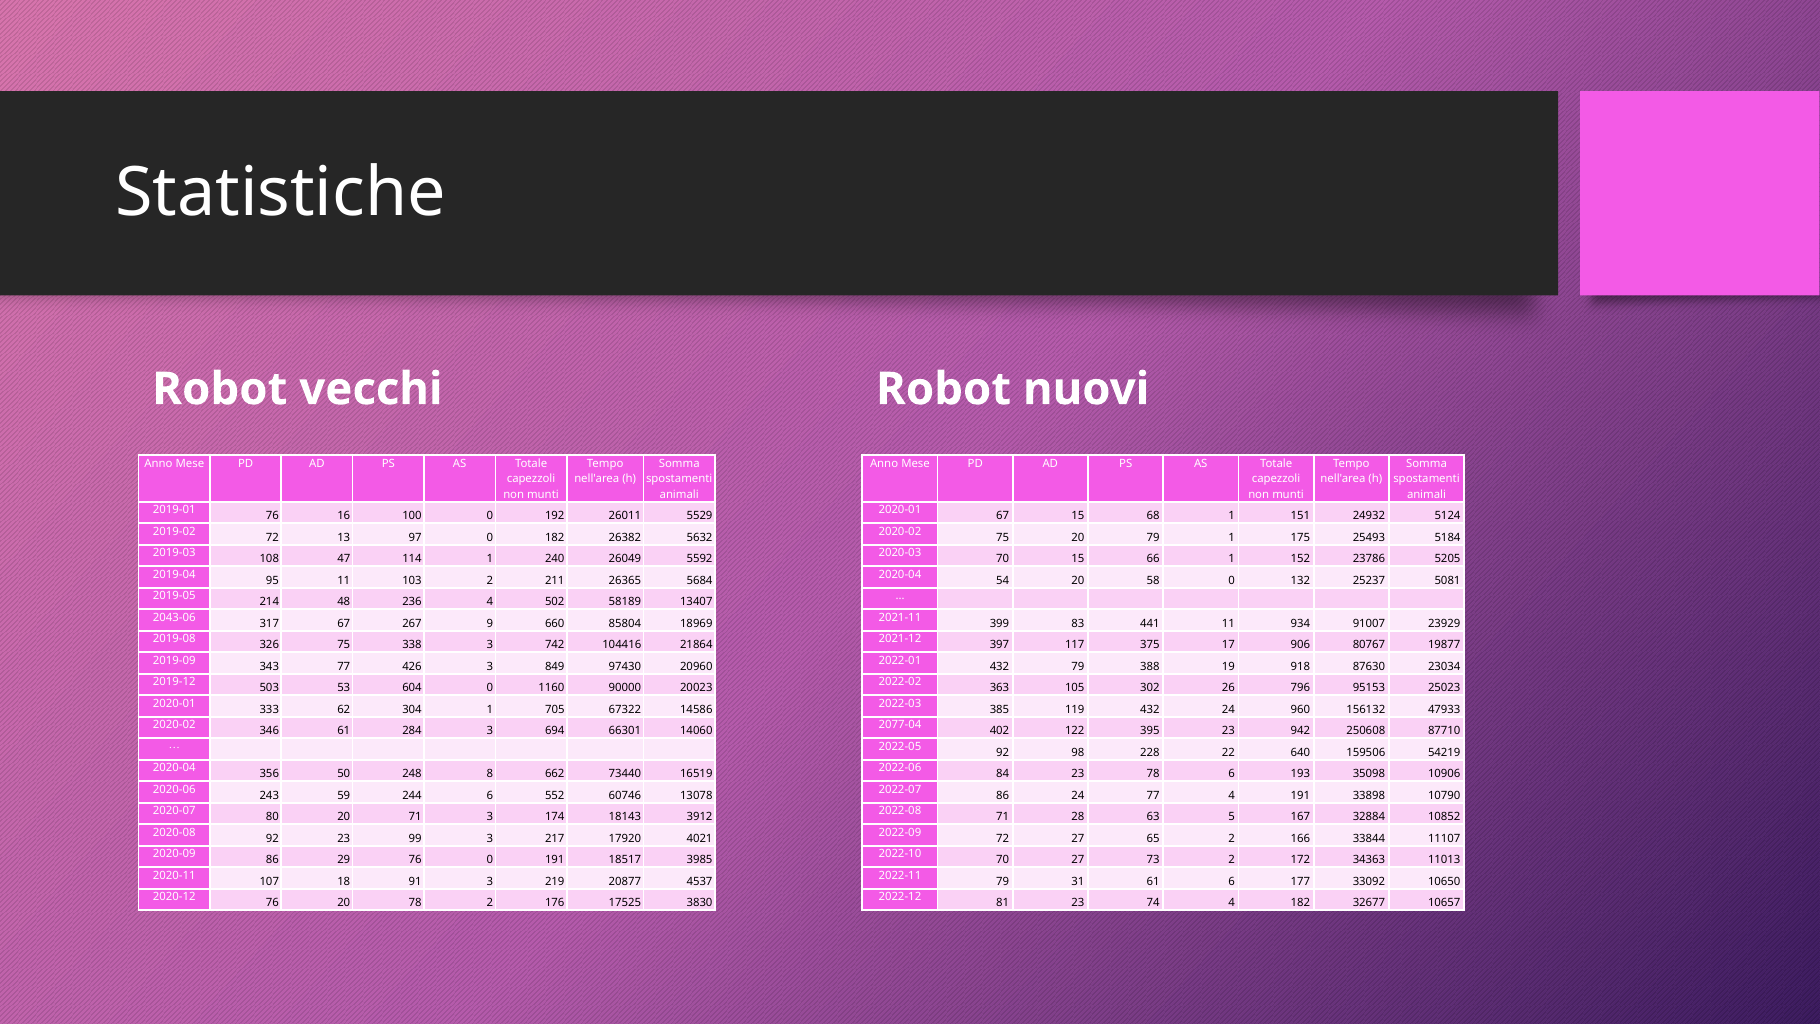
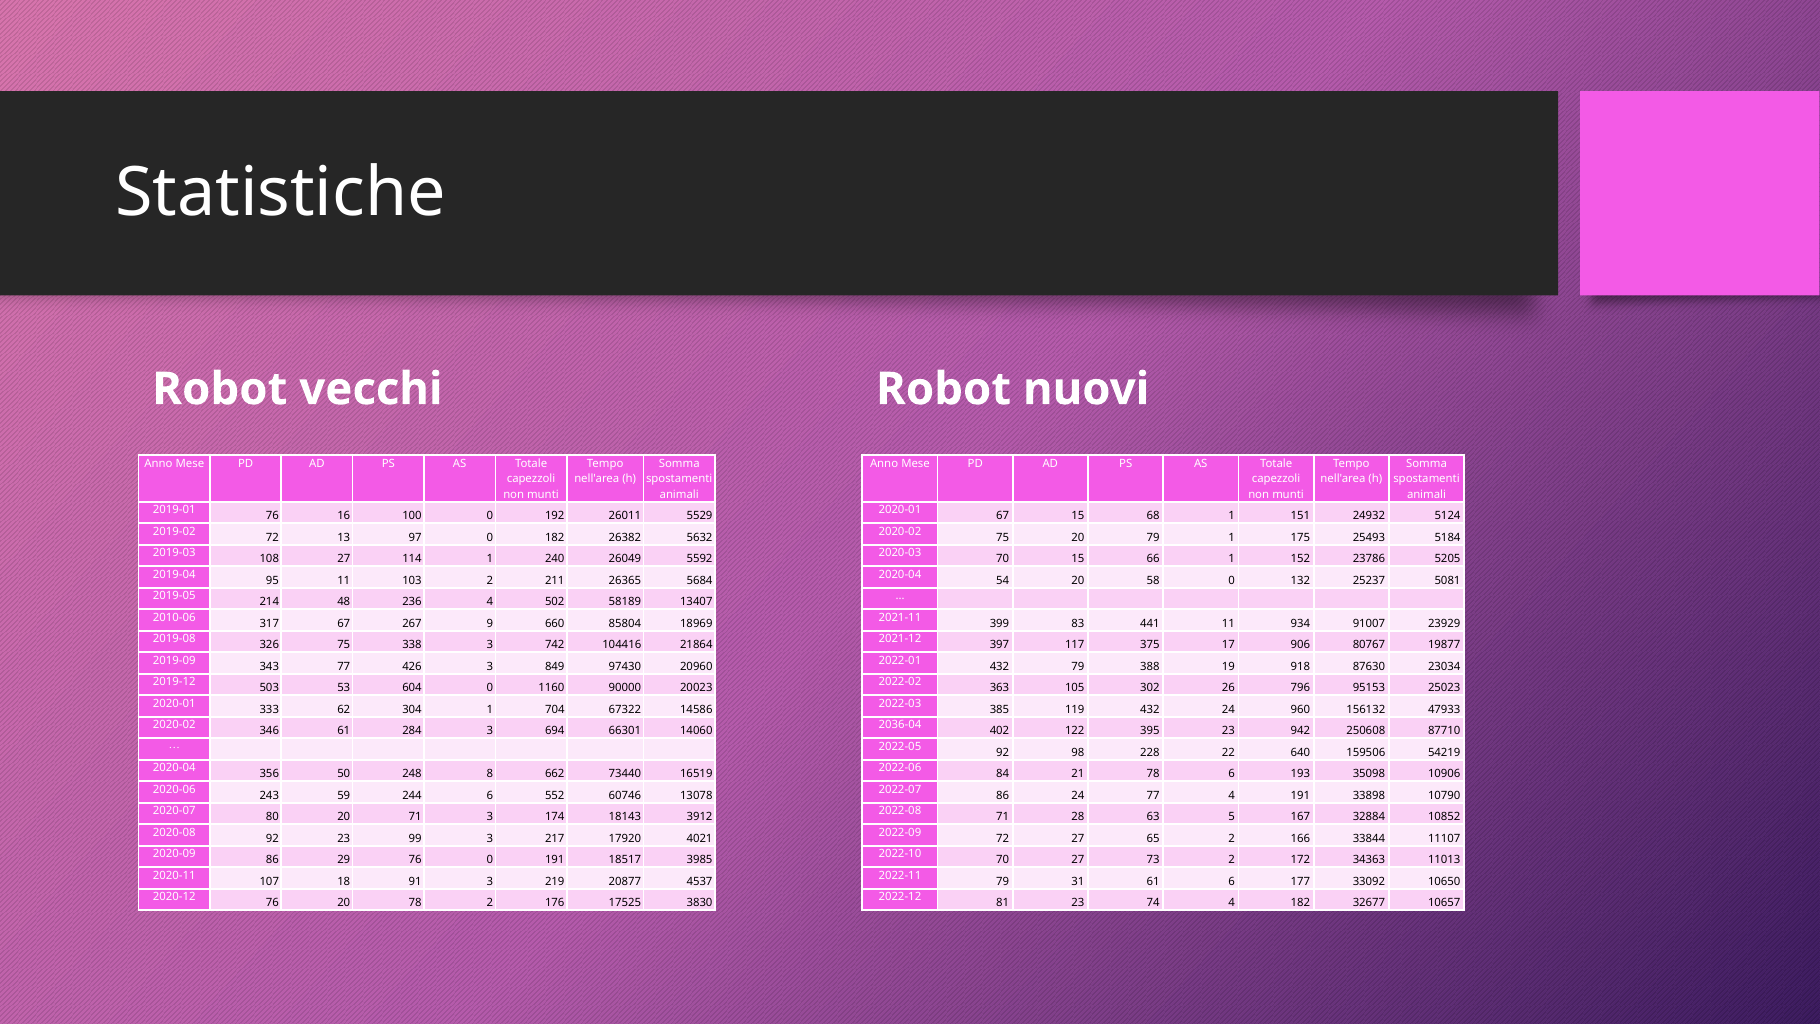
108 47: 47 -> 27 (344, 559)
2043-06: 2043-06 -> 2010-06 (174, 617)
705: 705 -> 704 (555, 709)
2077-04: 2077-04 -> 2036-04 (900, 725)
84 23: 23 -> 21 (1078, 774)
